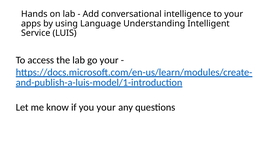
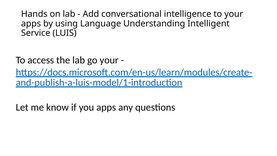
you your: your -> apps (106, 107)
